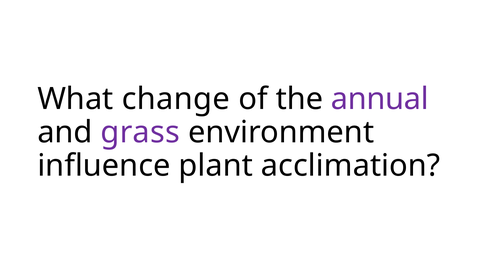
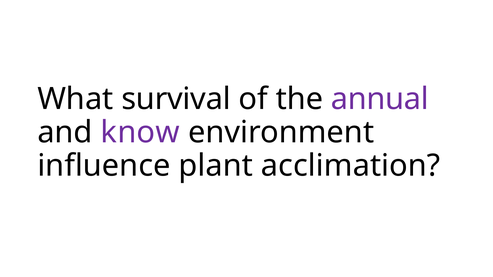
change: change -> survival (176, 99)
grass: grass -> know (140, 133)
